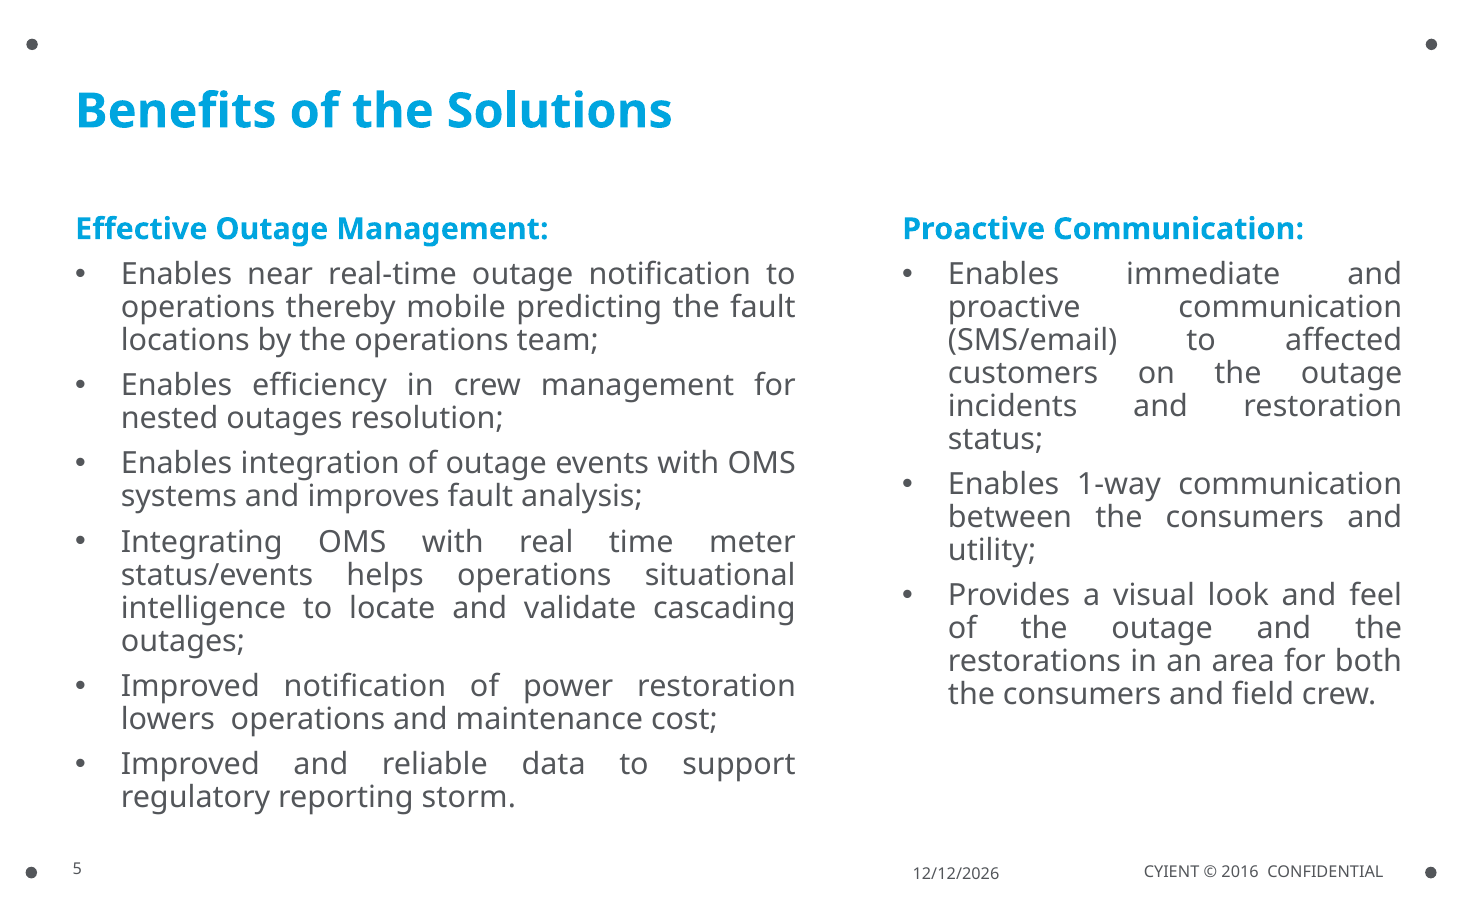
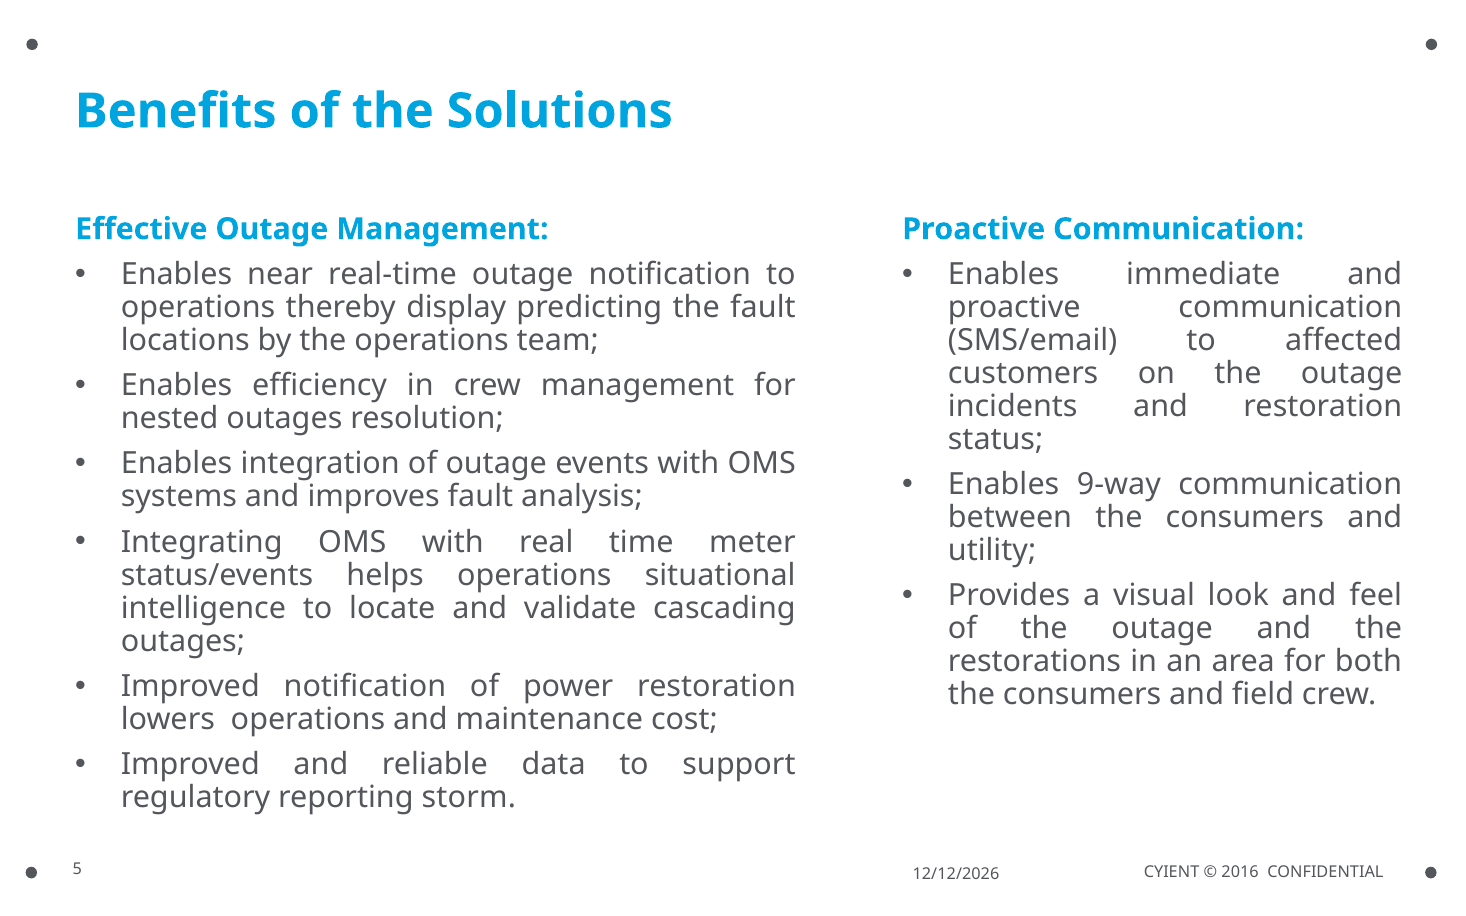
mobile: mobile -> display (456, 307)
1-way: 1-way -> 9-way (1119, 485)
